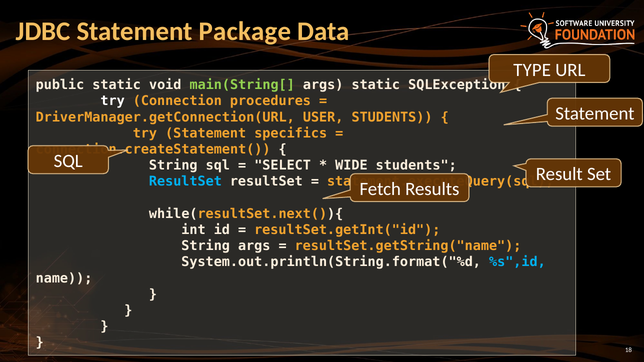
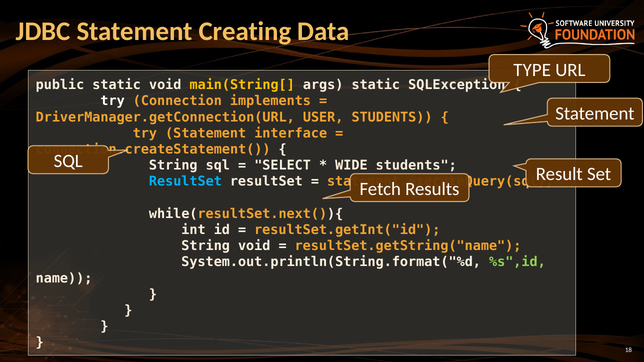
Package: Package -> Creating (245, 31)
main(String[ colour: light green -> yellow (242, 85)
procedures: procedures -> implements (270, 101)
specifics: specifics -> interface (291, 133)
String args: args -> void (254, 246)
%s",id colour: light blue -> light green (517, 262)
